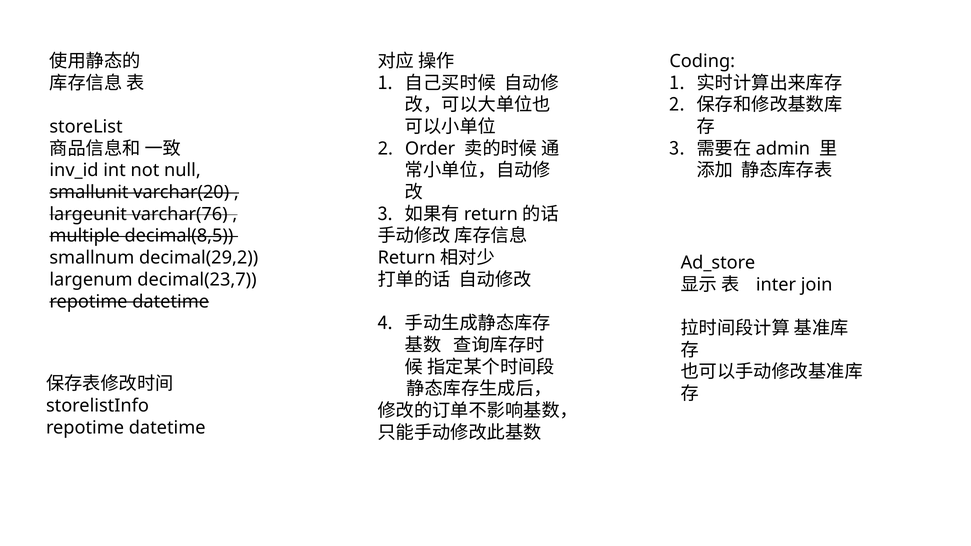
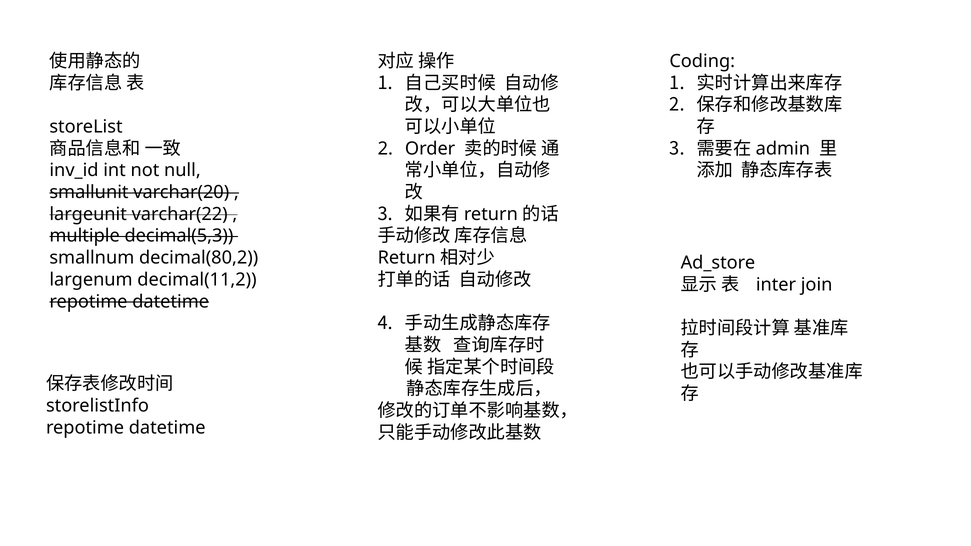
varchar(76: varchar(76 -> varchar(22 (180, 214)
decimal(8,5: decimal(8,5 -> decimal(5,3 (179, 236)
decimal(29,2: decimal(29,2 -> decimal(80,2 (199, 258)
decimal(23,7: decimal(23,7 -> decimal(11,2 (197, 280)
